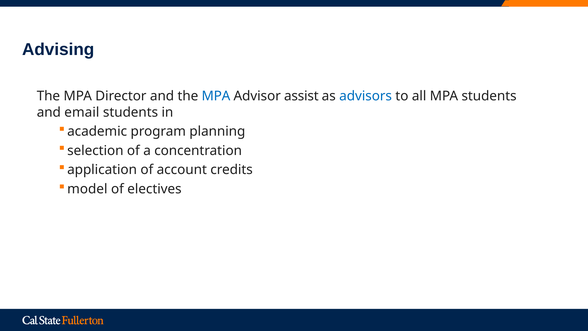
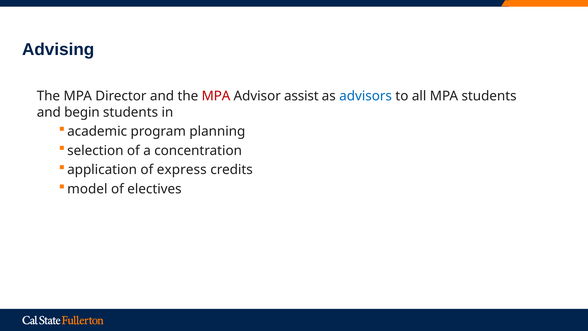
MPA colour: blue -> red (216, 96)
email: email -> begin (82, 112)
account: account -> express (182, 170)
